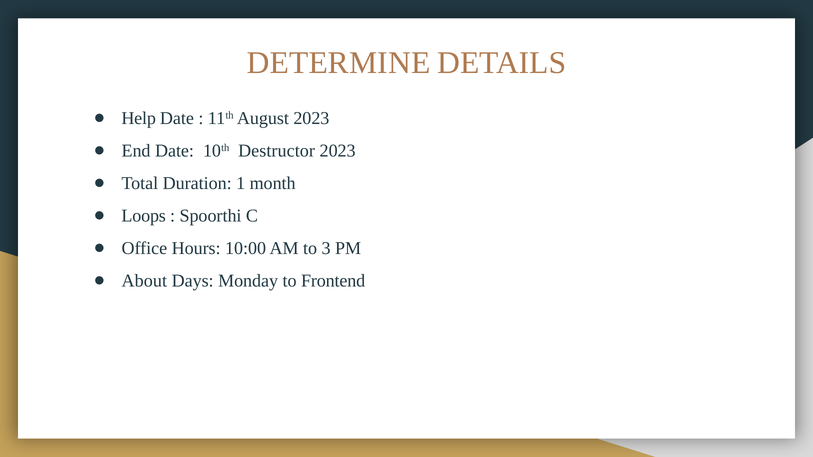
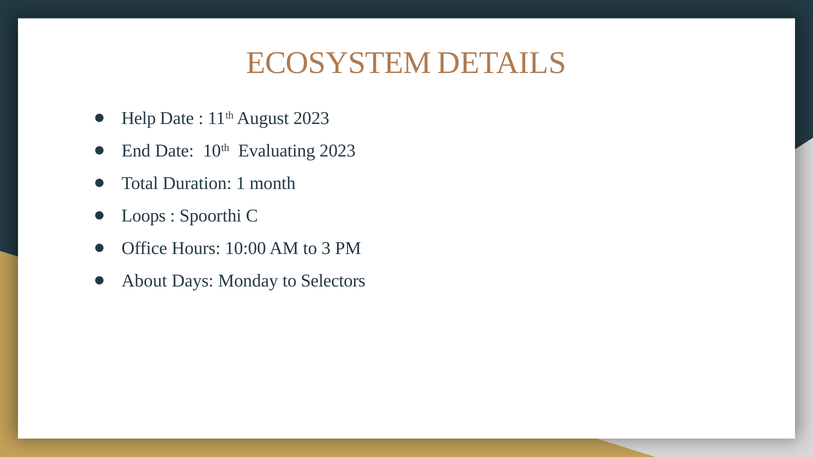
DETERMINE: DETERMINE -> ECOSYSTEM (339, 63)
Destructor: Destructor -> Evaluating (277, 151)
Frontend: Frontend -> Selectors (333, 281)
